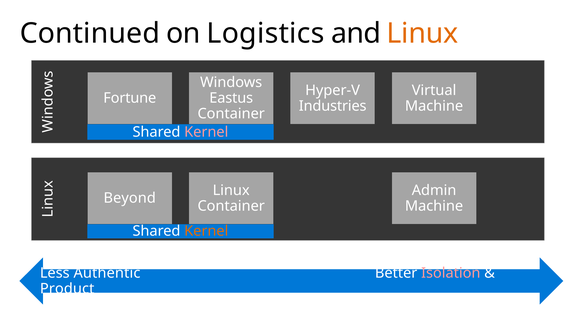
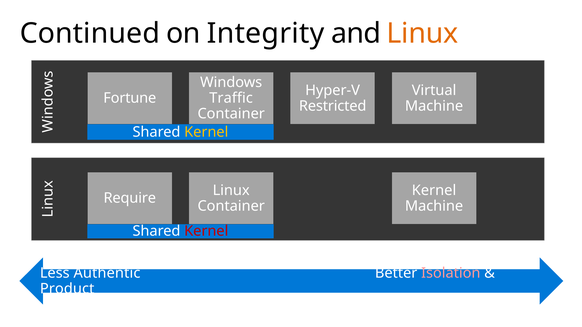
Logistics: Logistics -> Integrity (266, 33)
Eastus: Eastus -> Traffic (231, 98)
Industries: Industries -> Restricted (333, 106)
Kernel colour: pink -> yellow (206, 132)
Admin: Admin -> Kernel (434, 190)
Beyond: Beyond -> Require (130, 198)
Kernel colour: orange -> red (206, 231)
